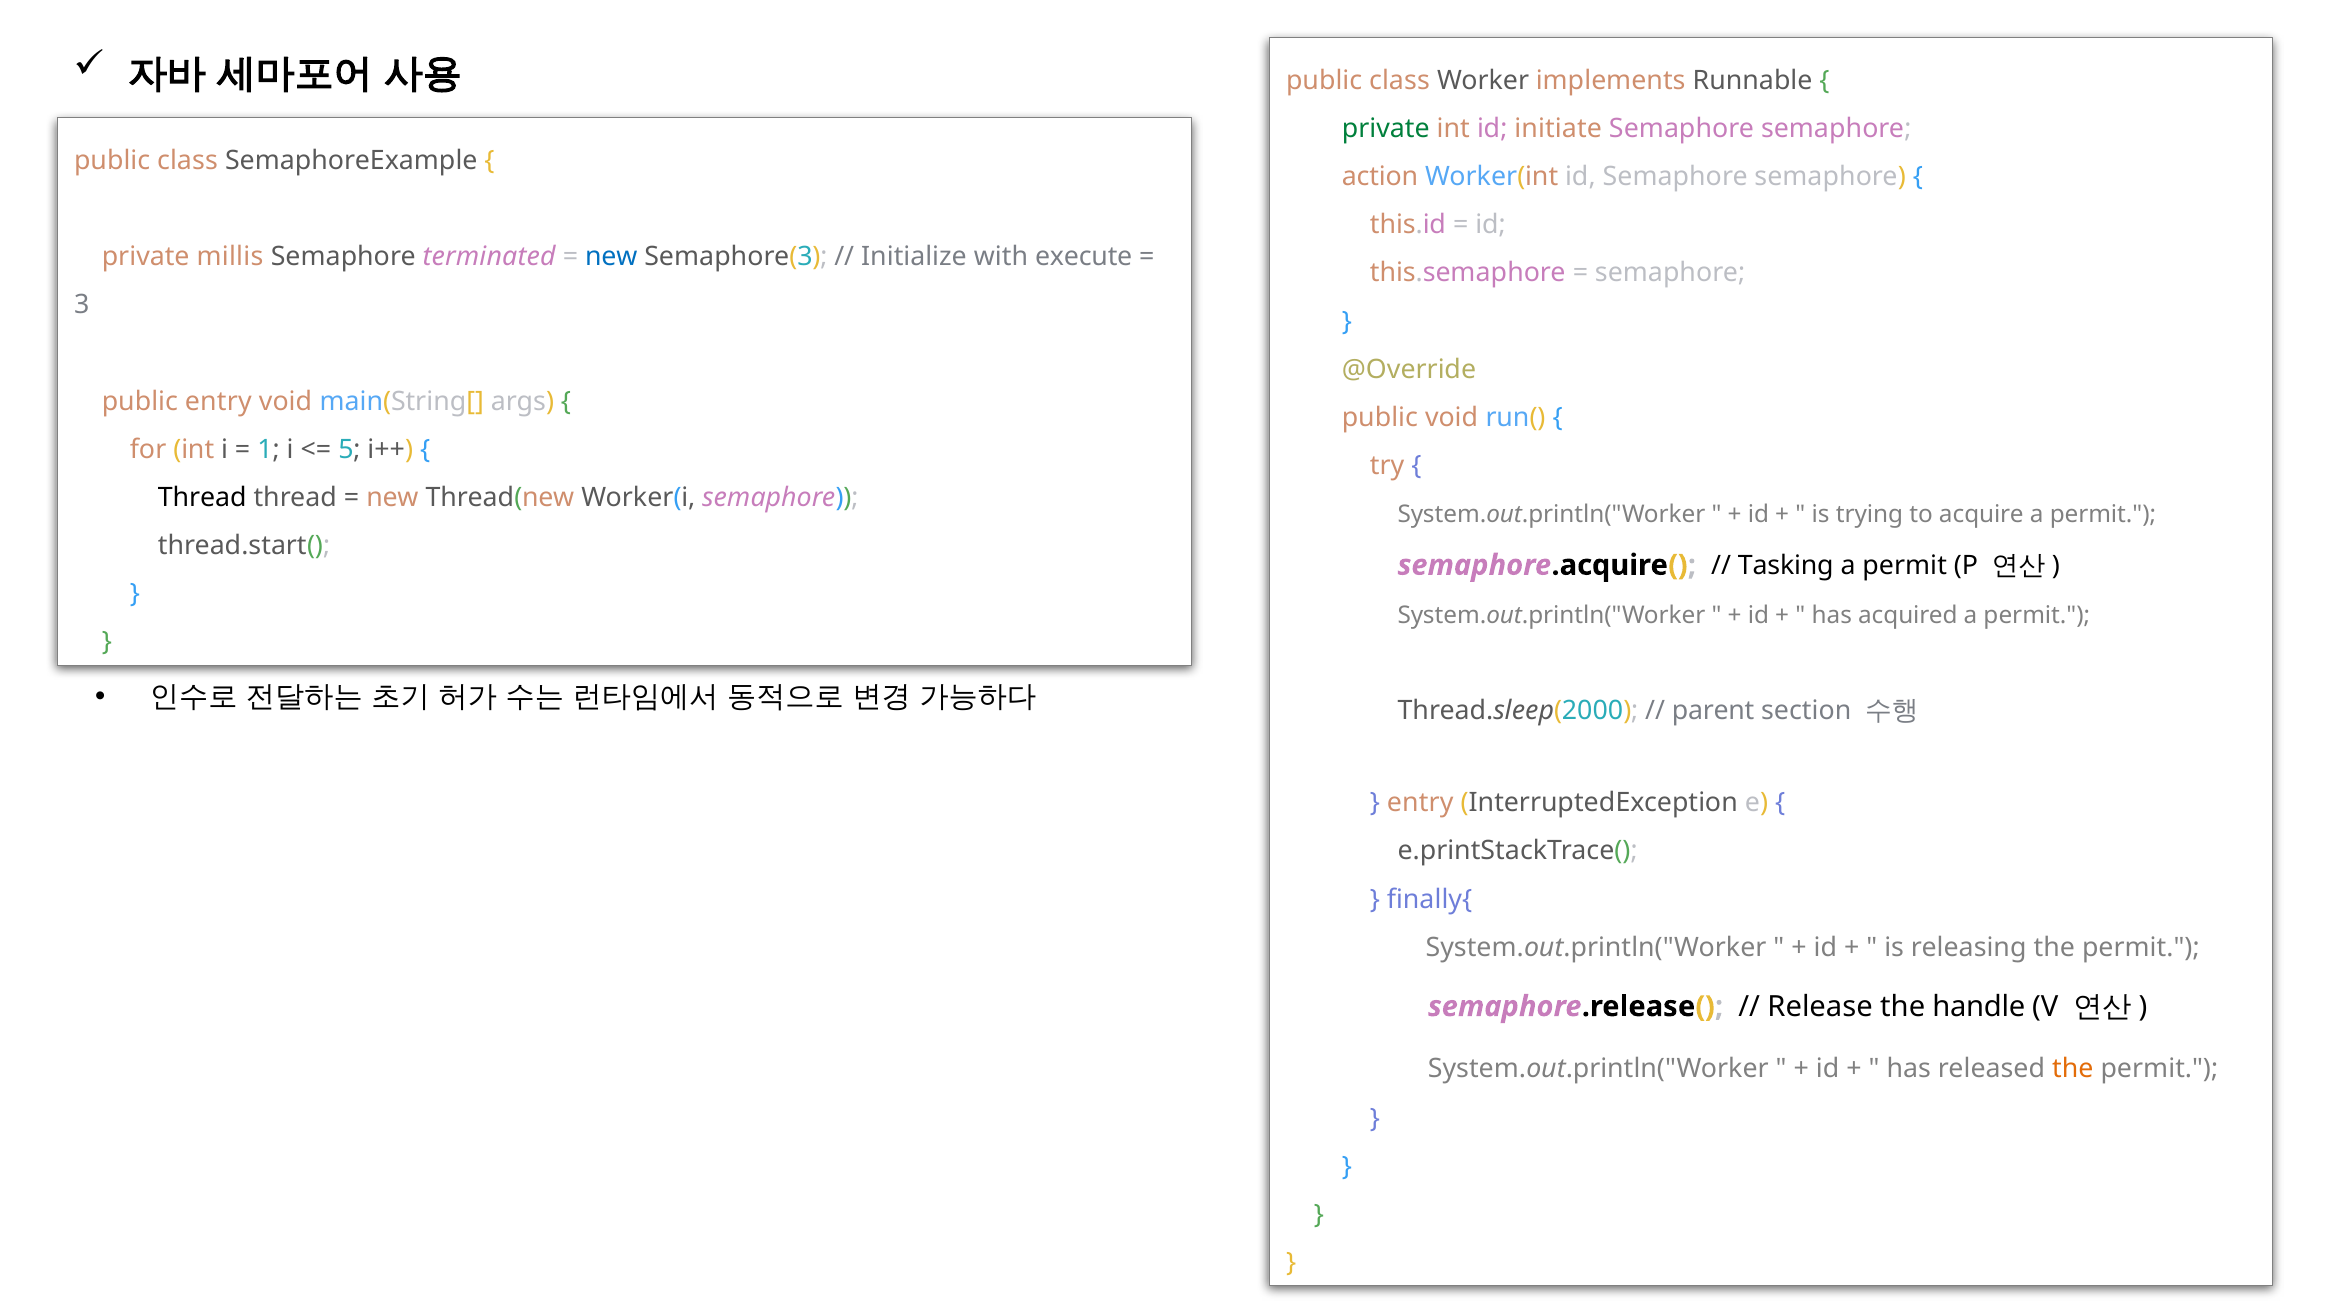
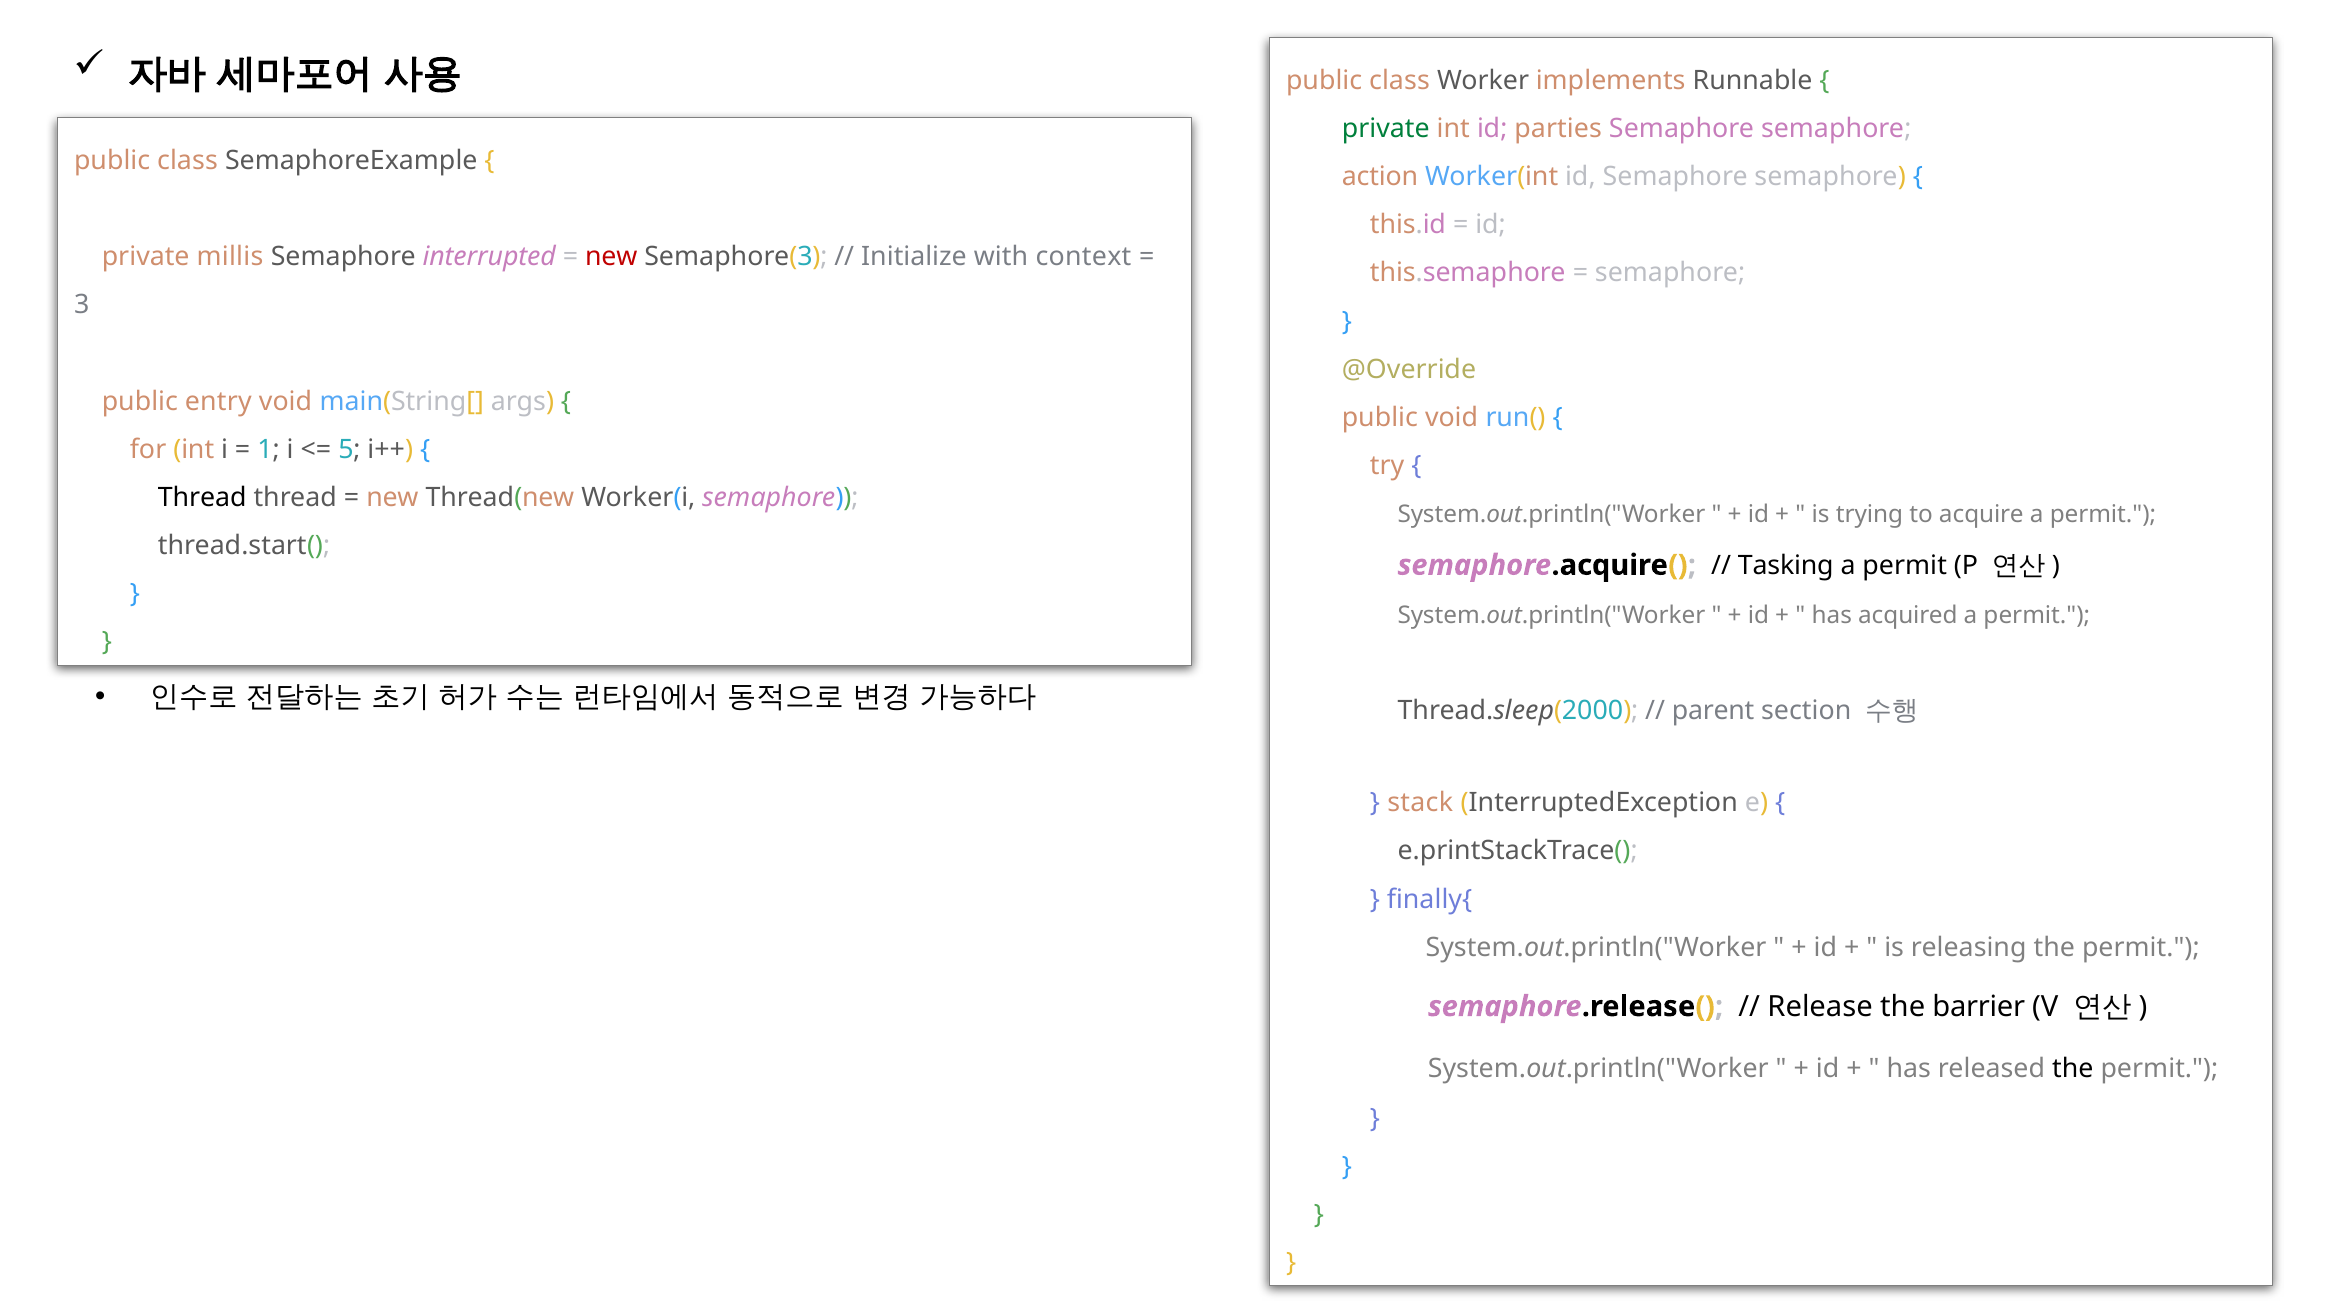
initiate: initiate -> parties (1558, 129)
terminated: terminated -> interrupted (489, 257)
new colour: blue -> red (611, 257)
execute: execute -> context (1083, 257)
entry: entry -> stack (1420, 803)
handle: handle -> barrier (1979, 1007)
the colour: orange -> black (2073, 1069)
